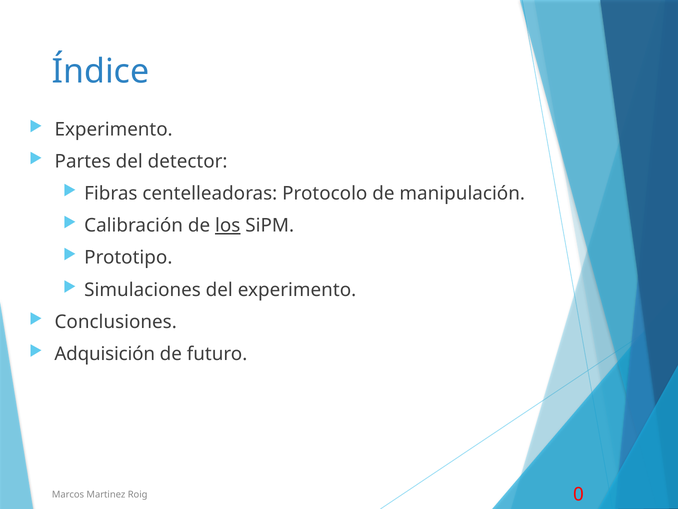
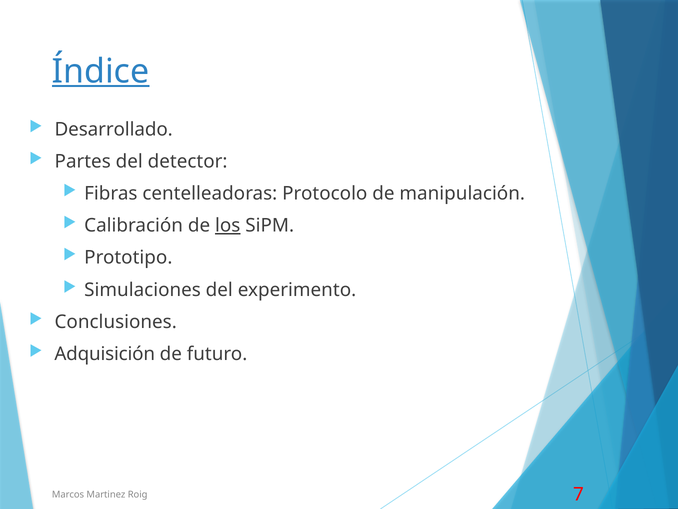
Índice underline: none -> present (101, 71)
Experimento: Experimento -> Desarrollado (114, 129)
0: 0 -> 7 (578, 494)
